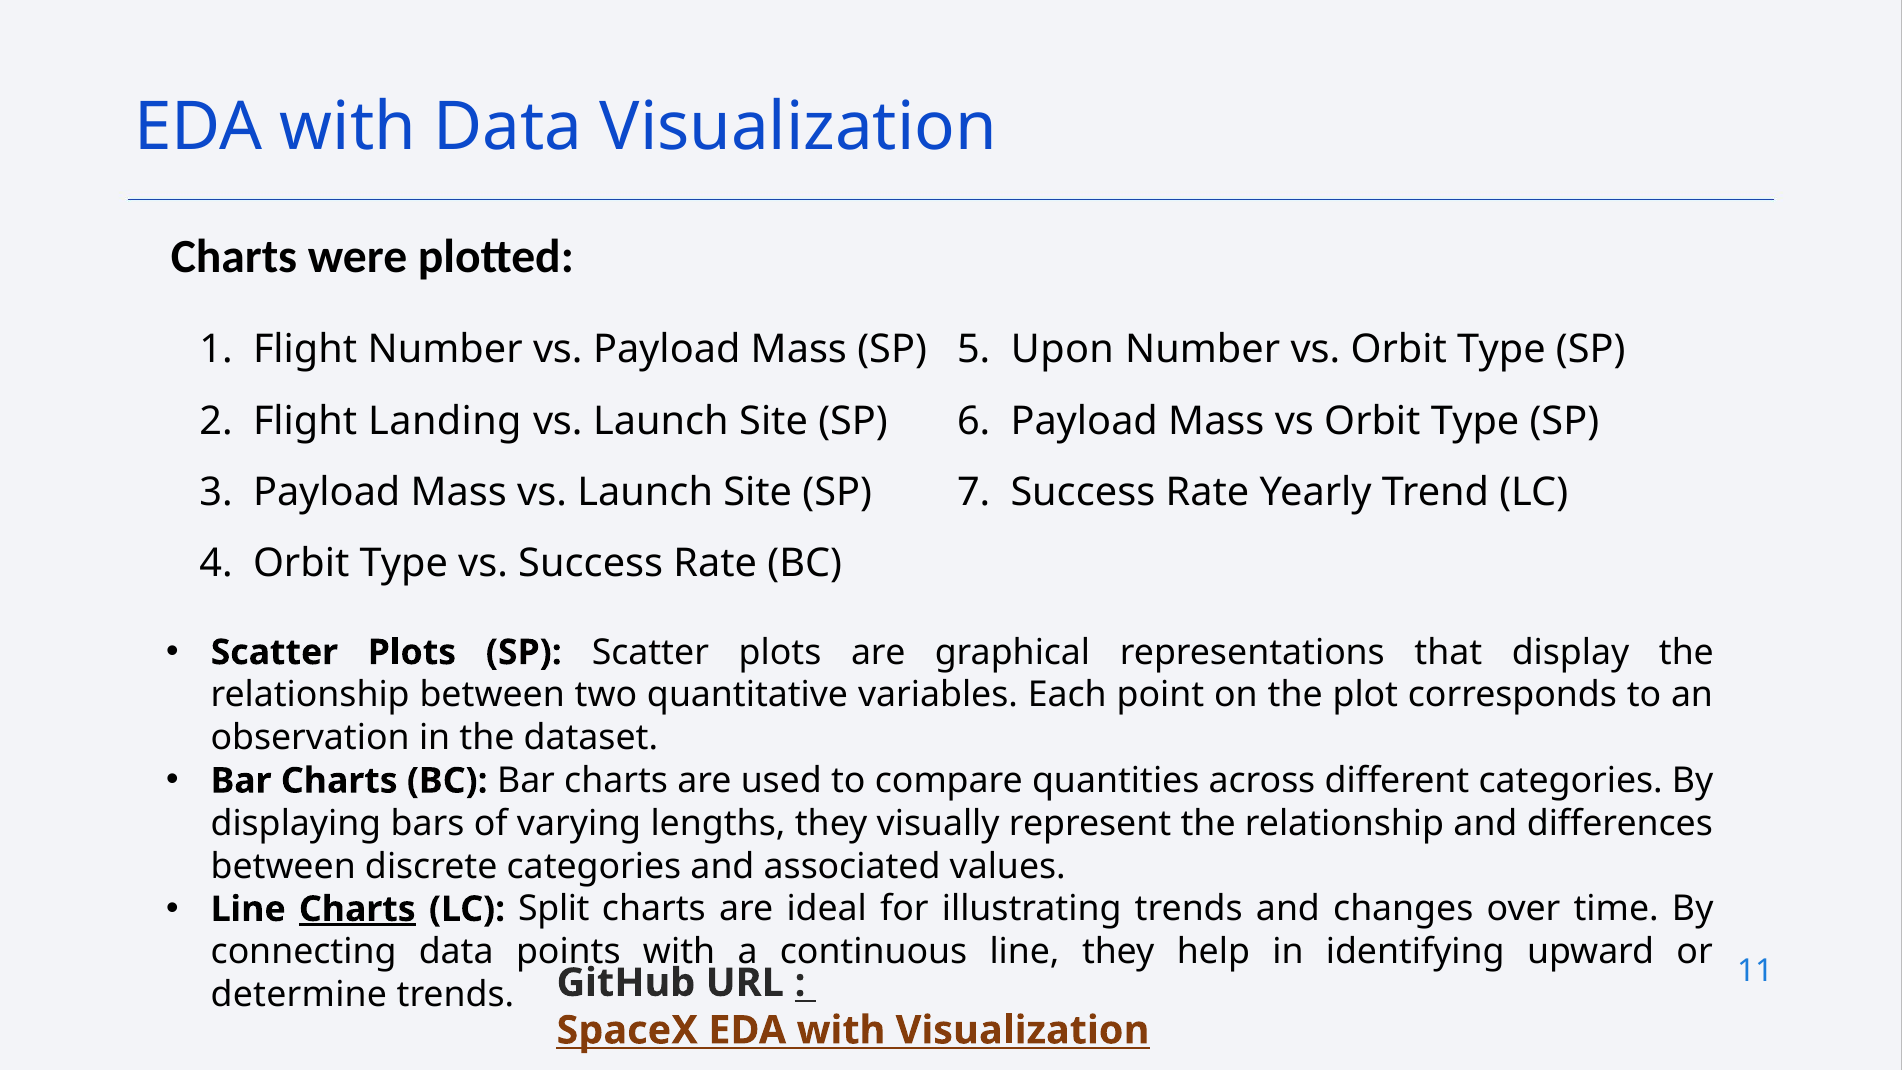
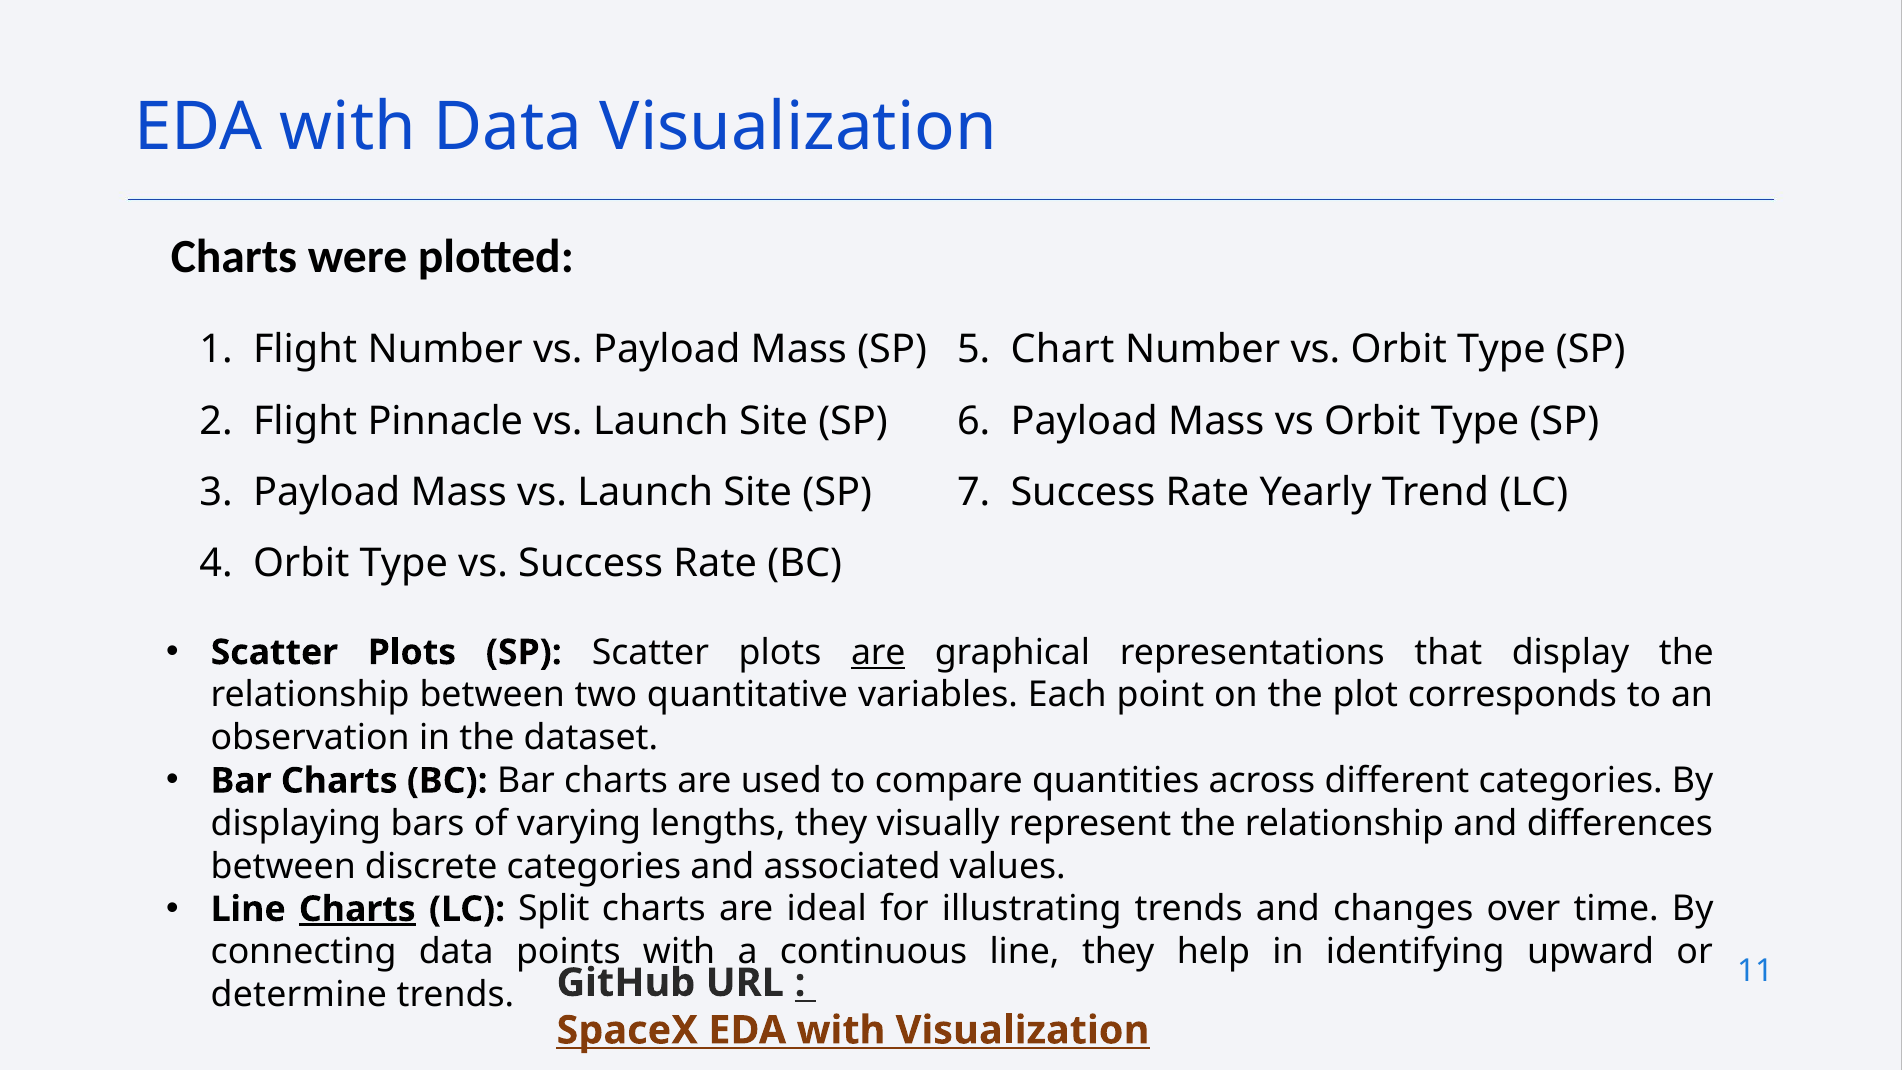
Upon: Upon -> Chart (1062, 350)
Landing: Landing -> Pinnacle (445, 421)
are underline: none -> present (878, 652)
